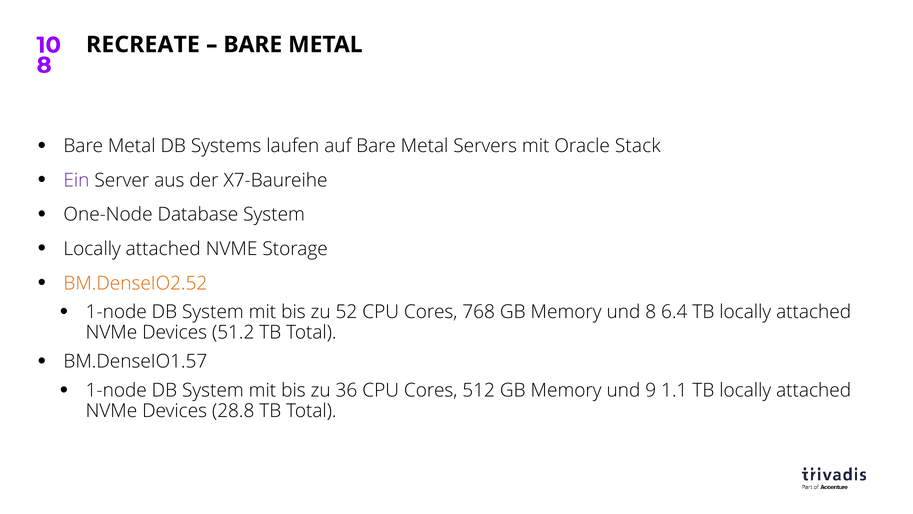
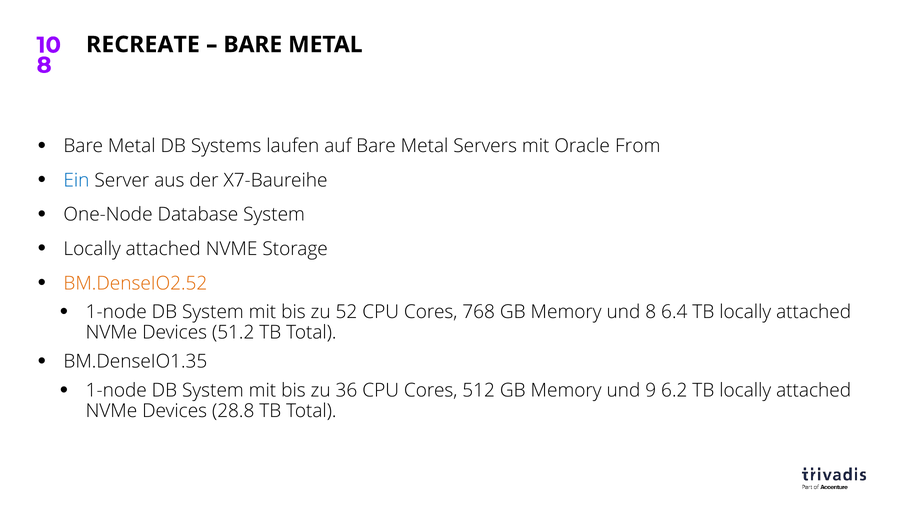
Stack: Stack -> From (638, 146)
Ein colour: purple -> blue (76, 180)
BM.DenseIO1.57: BM.DenseIO1.57 -> BM.DenseIO1.35 (135, 361)
1.1: 1.1 -> 6.2 (674, 390)
